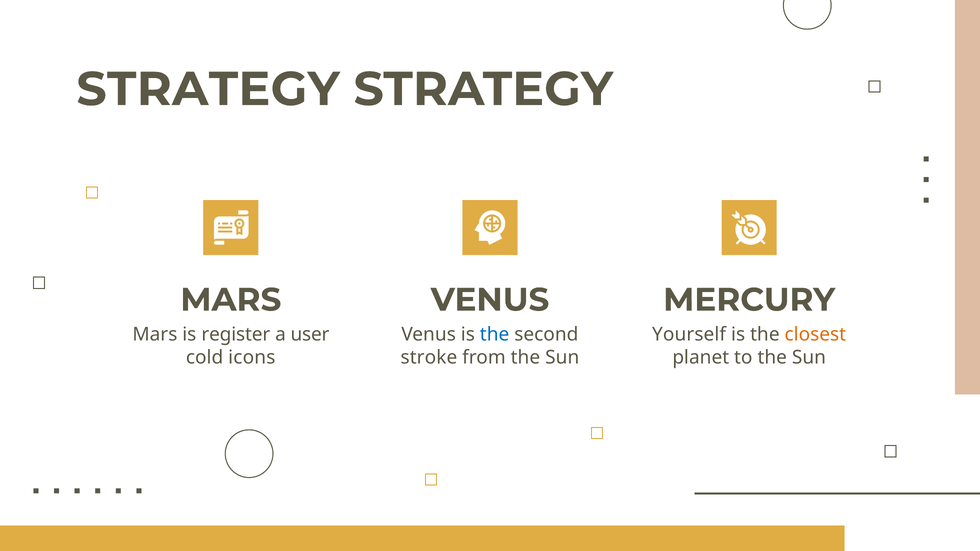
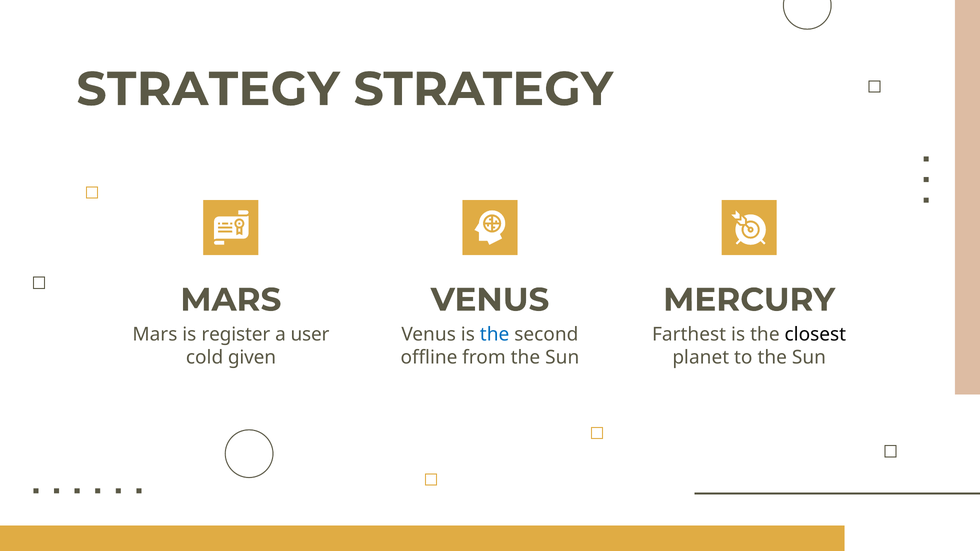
Yourself: Yourself -> Farthest (689, 335)
closest colour: orange -> black (815, 335)
icons: icons -> given (252, 357)
stroke: stroke -> offline (429, 357)
